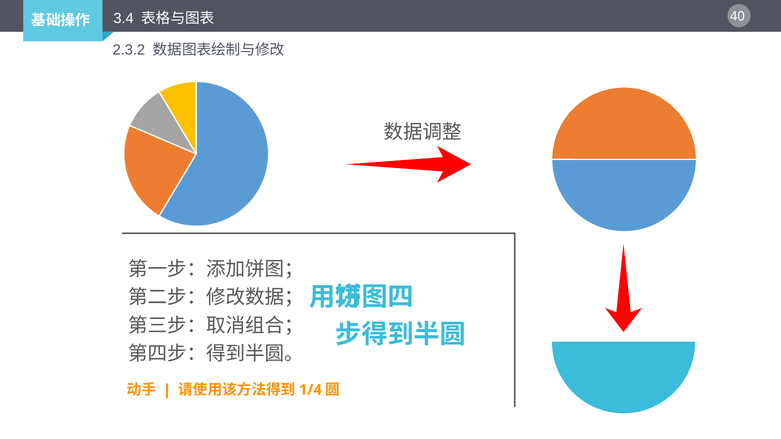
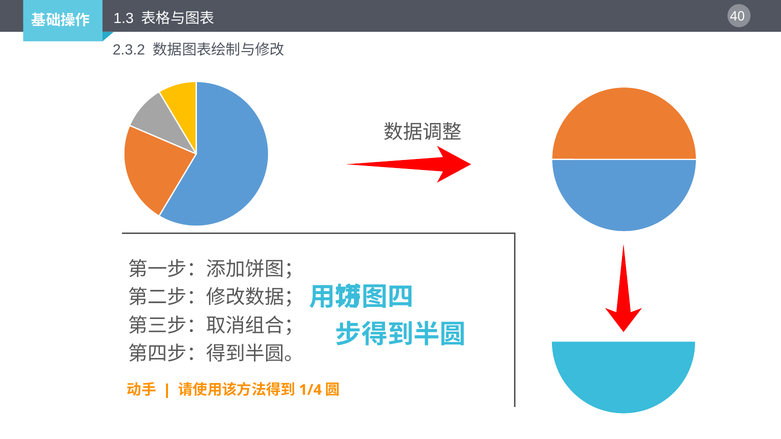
3.4: 3.4 -> 1.3 (124, 18)
